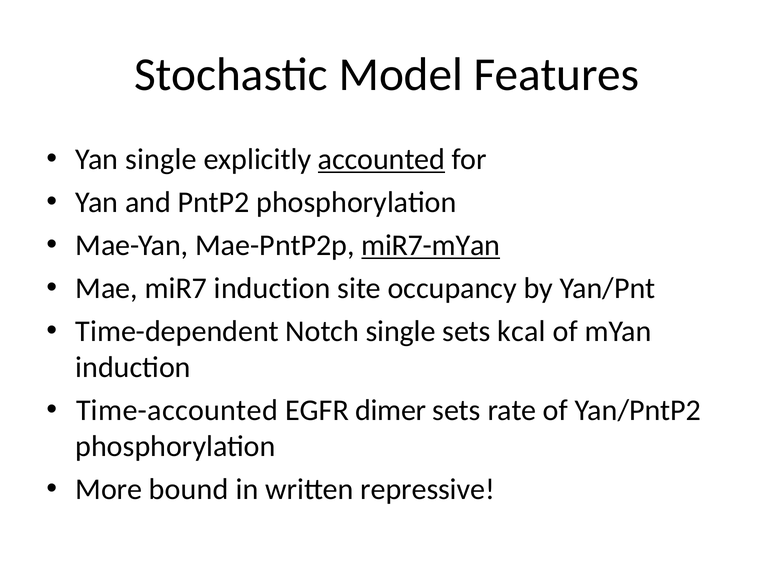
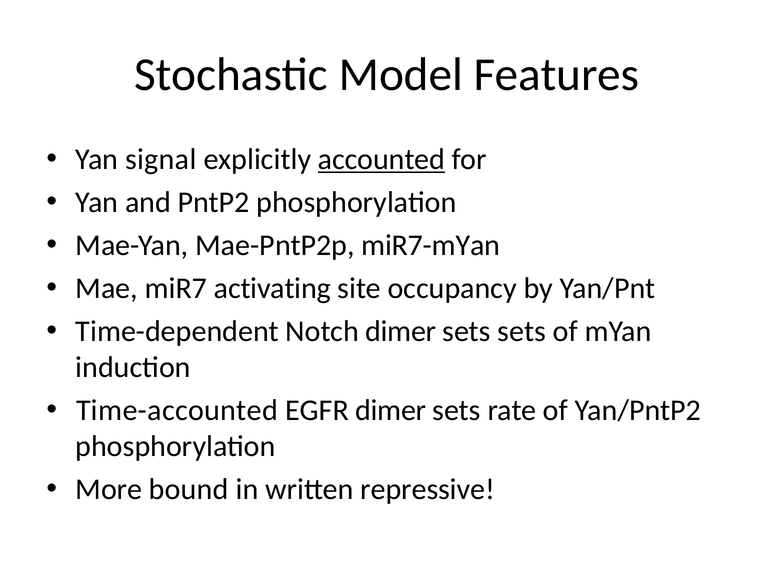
Yan single: single -> signal (161, 159)
miR7-mYan underline: present -> none (431, 246)
miR7 induction: induction -> activating (272, 289)
Notch single: single -> dimer (401, 332)
sets kcal: kcal -> sets (522, 332)
